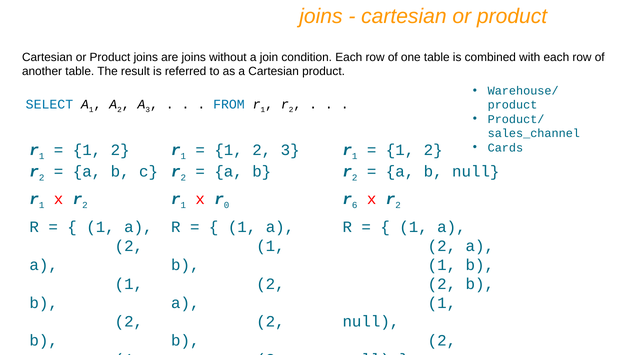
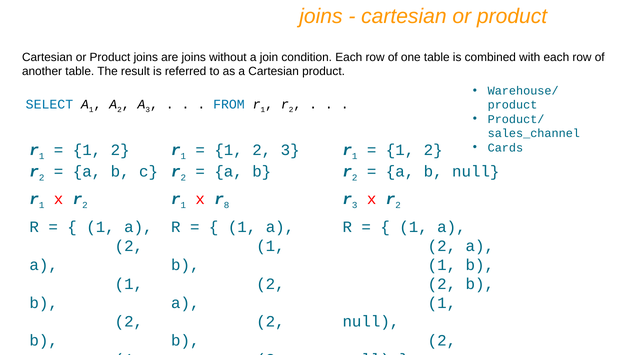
0: 0 -> 8 (227, 205)
r 6: 6 -> 3 (355, 205)
